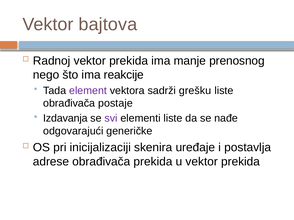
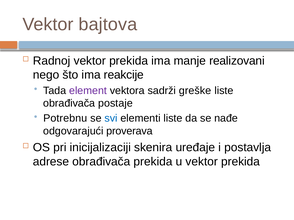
prenosnog: prenosnog -> realizovani (237, 61)
grešku: grešku -> greške (195, 91)
Izdavanja: Izdavanja -> Potrebnu (65, 119)
svi colour: purple -> blue (111, 119)
generičke: generičke -> proverava (129, 131)
